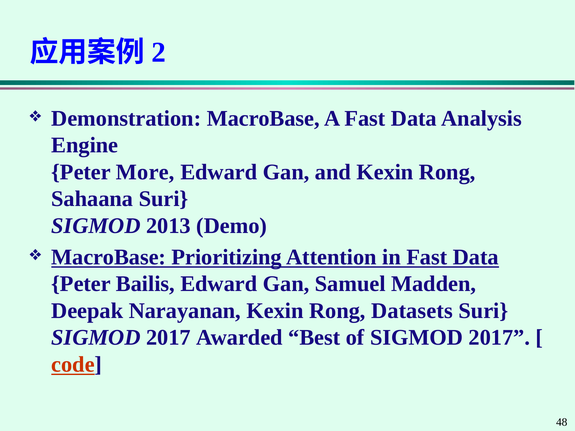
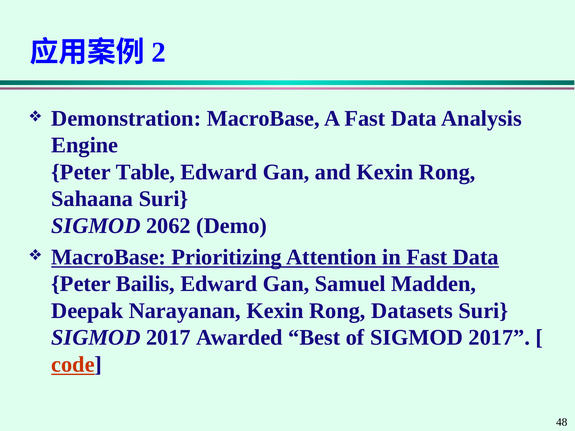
More: More -> Table (145, 172)
2013: 2013 -> 2062 (168, 226)
